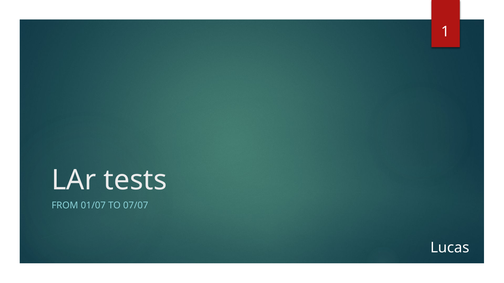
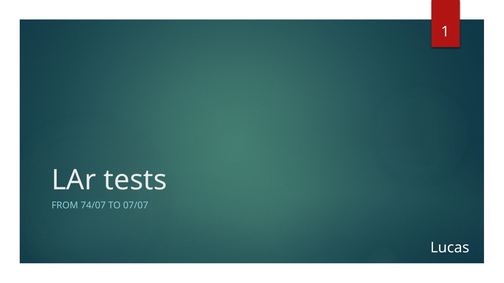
01/07: 01/07 -> 74/07 (93, 206)
